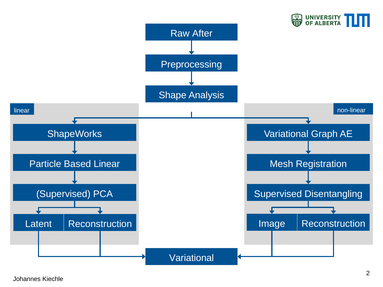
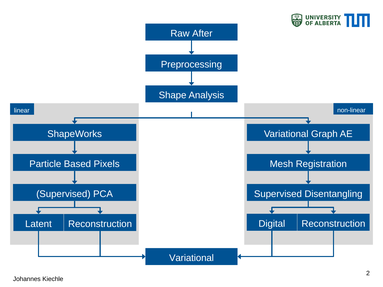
Based Linear: Linear -> Pixels (107, 164)
Image: Image -> Digital (272, 224)
